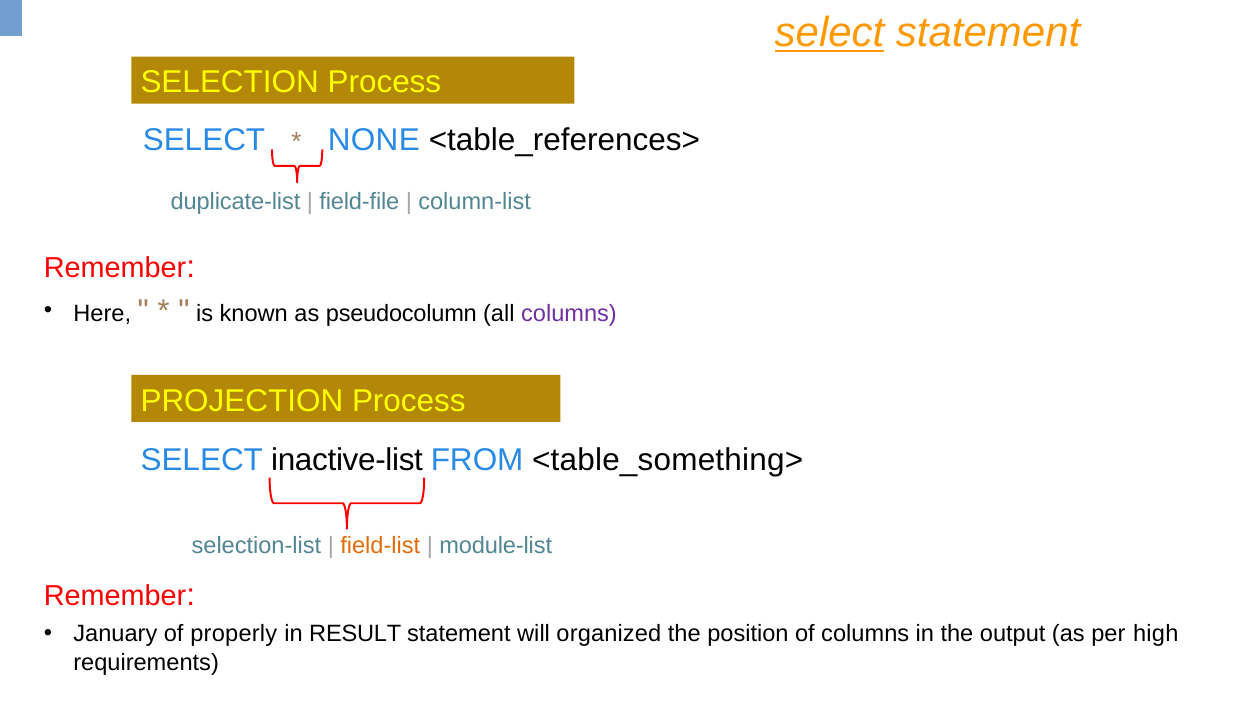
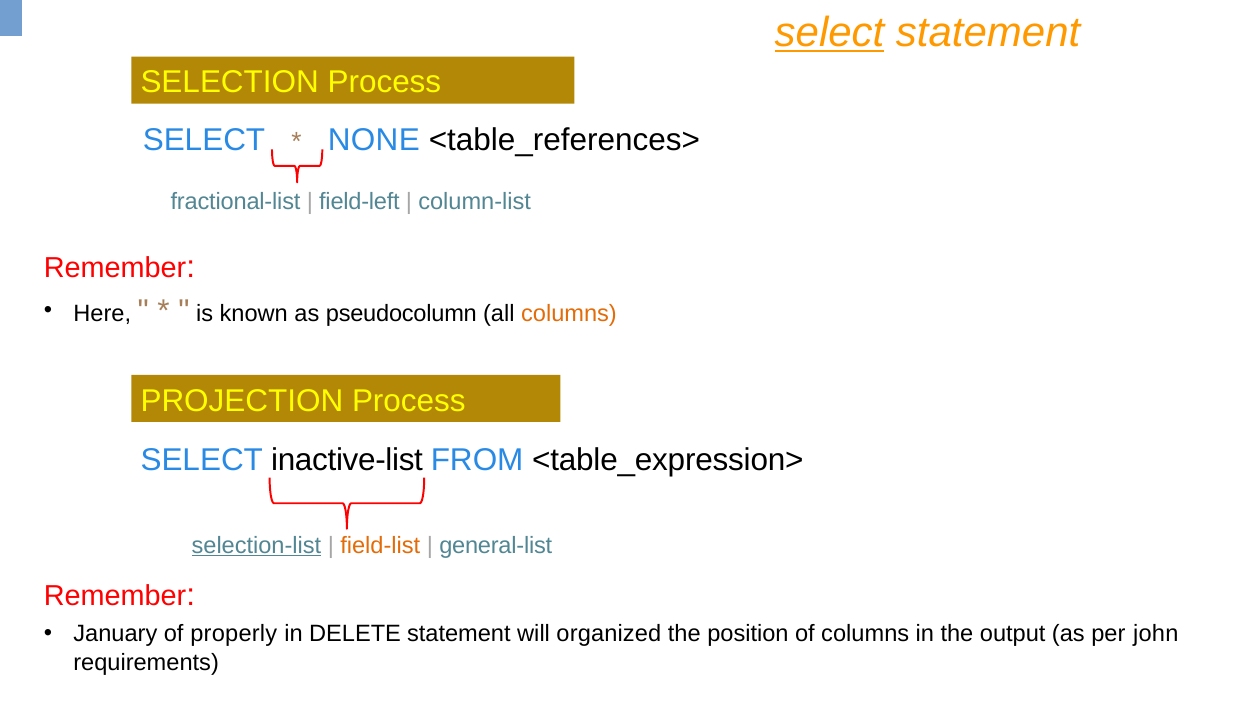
duplicate-list: duplicate-list -> fractional-list (236, 202)
field-file: field-file -> field-left (359, 202)
columns colour: purple -> orange (569, 314)
<table_something>: <table_something> -> <table_expression> (668, 460)
selection-list underline: none -> present (256, 546)
module-list: module-list -> general-list (496, 546)
RESULT: RESULT -> DELETE (355, 634)
high: high -> john (1156, 634)
